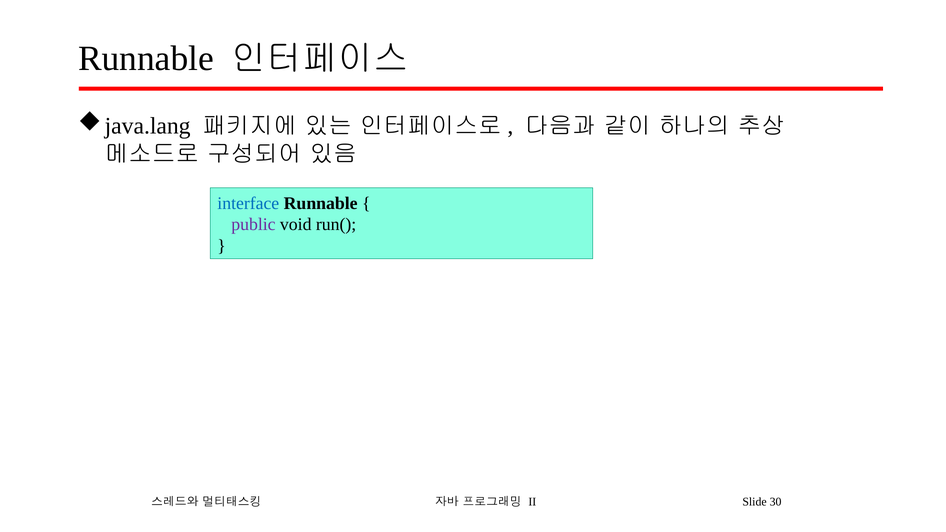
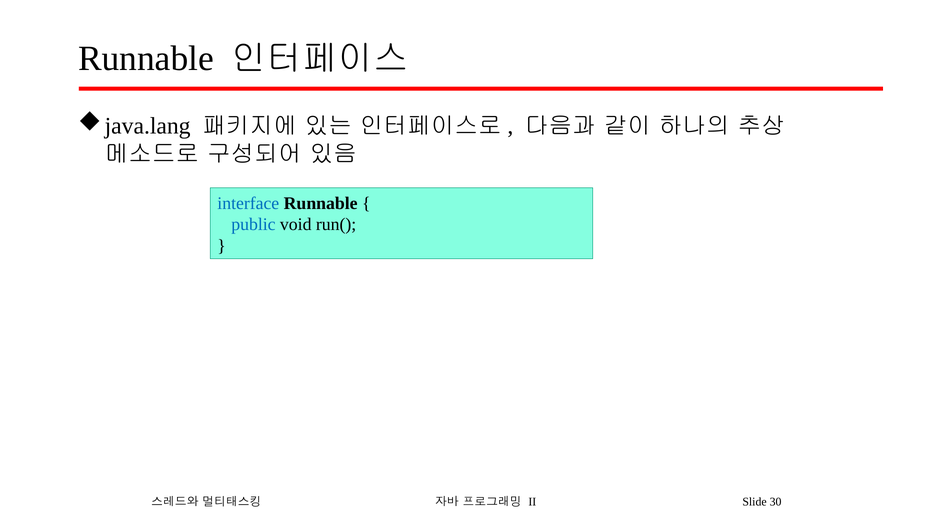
public colour: purple -> blue (253, 224)
